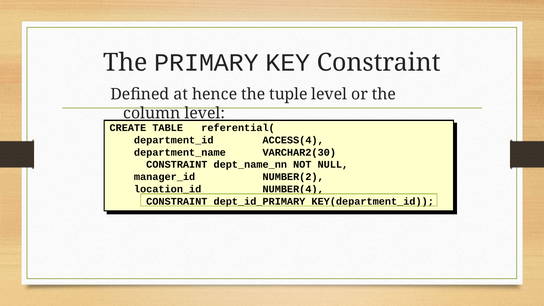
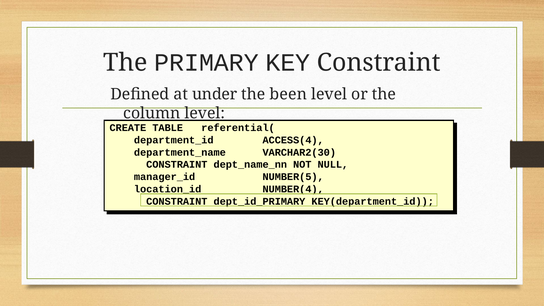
hence: hence -> under (215, 94)
tuple: tuple -> been (288, 94)
NUMBER(2: NUMBER(2 -> NUMBER(5 (293, 177)
